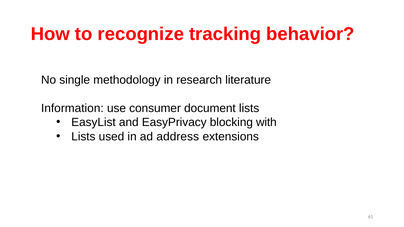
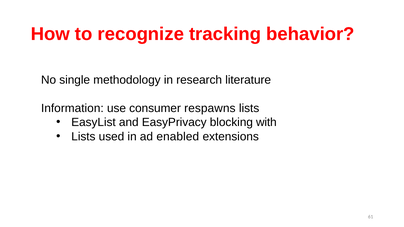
document: document -> respawns (210, 108)
address: address -> enabled (178, 137)
